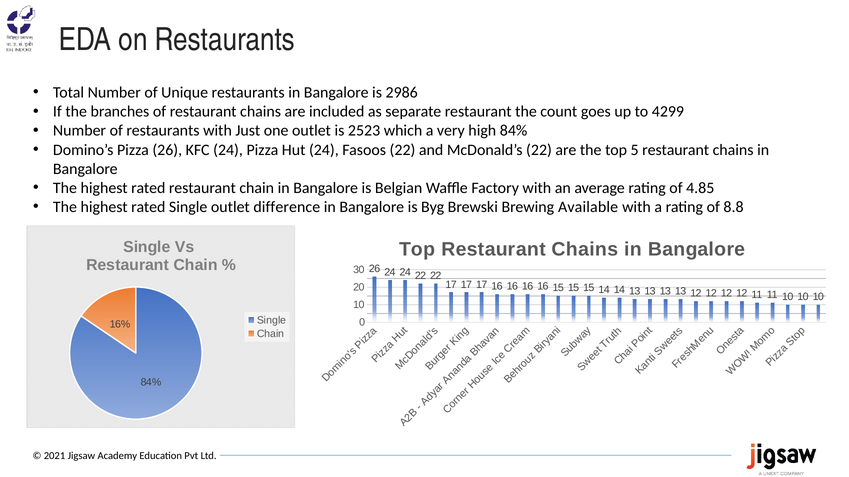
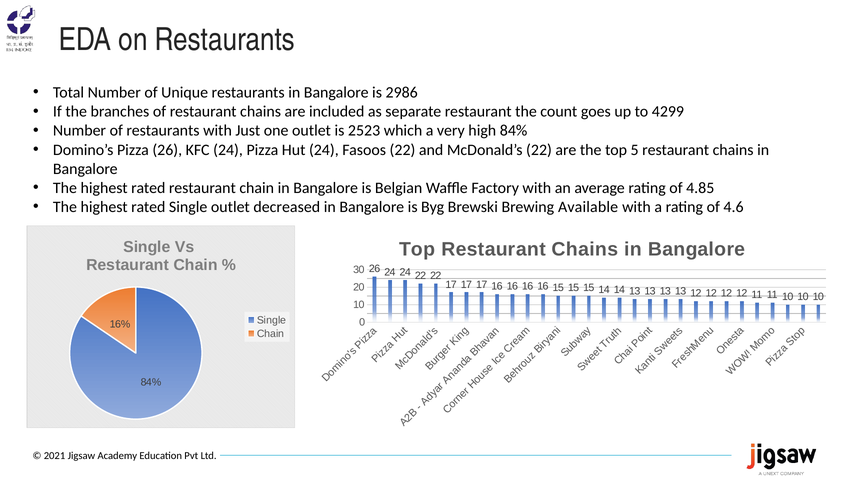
difference: difference -> decreased (287, 207)
8.8: 8.8 -> 4.6 (734, 207)
